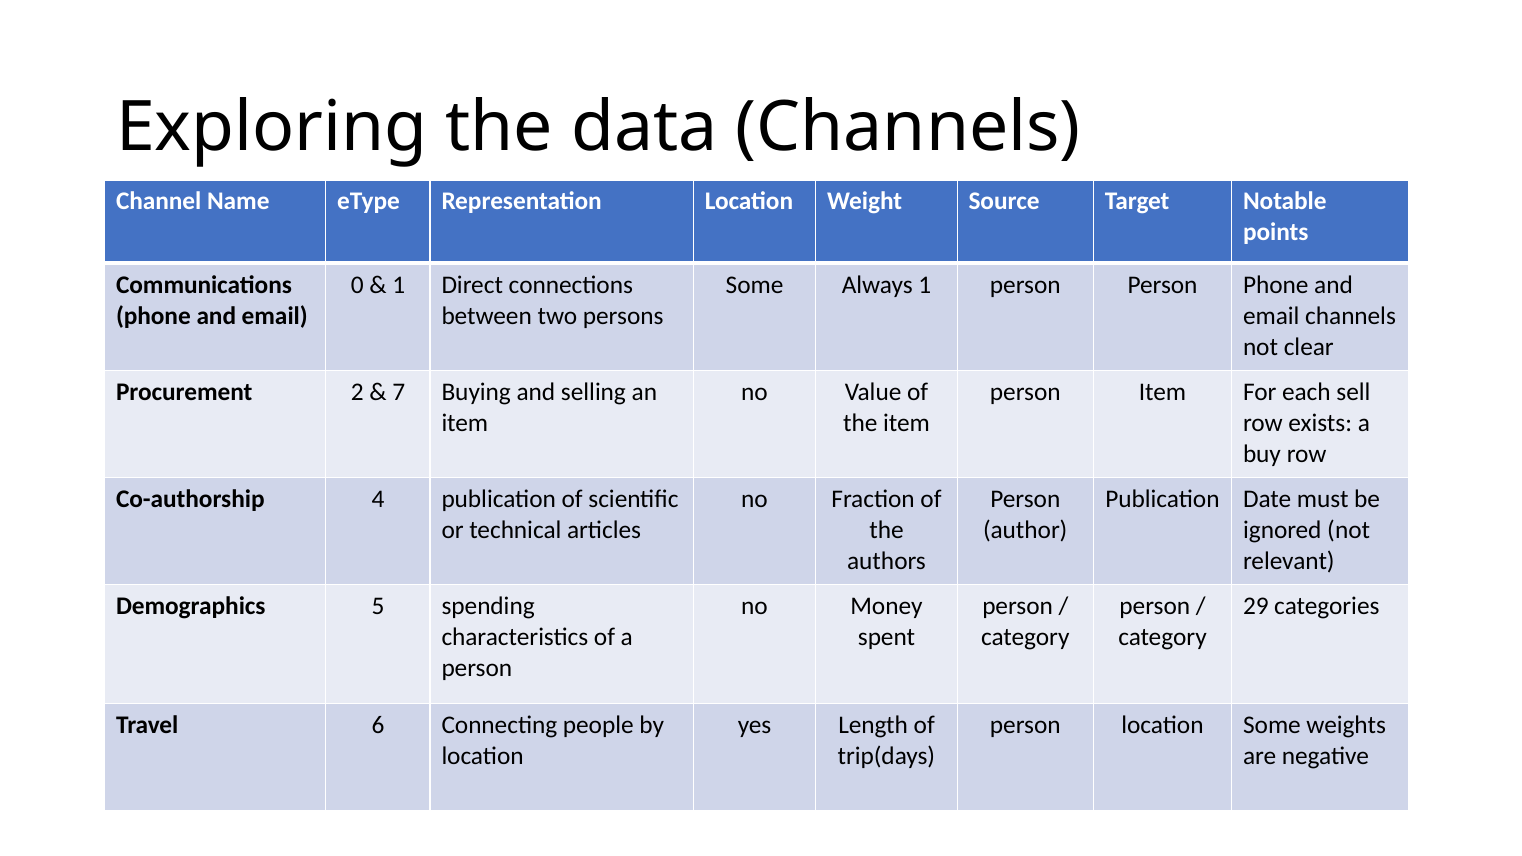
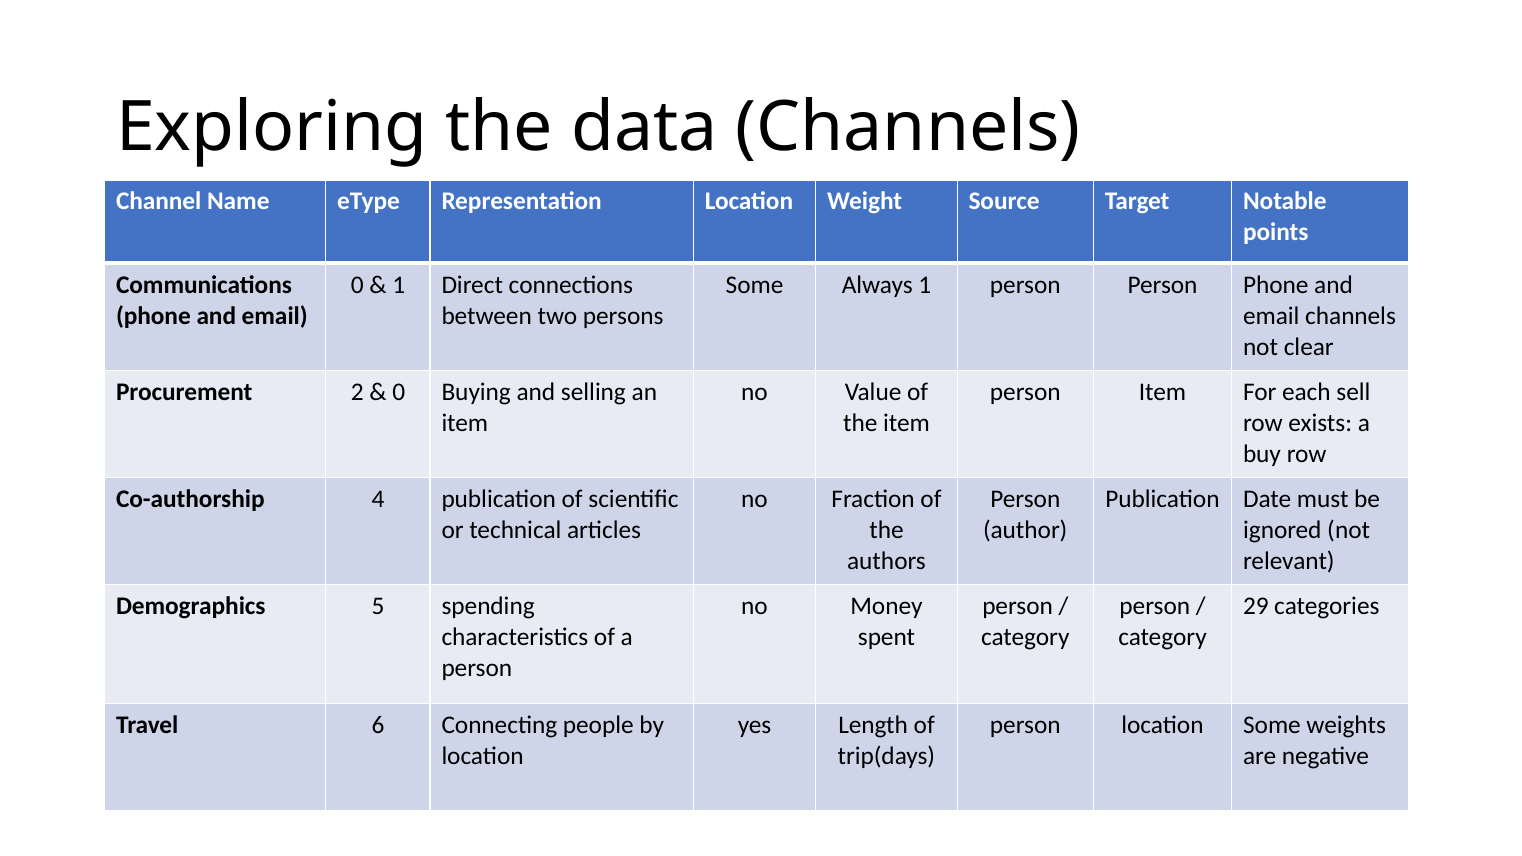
7: 7 -> 0 (399, 392)
